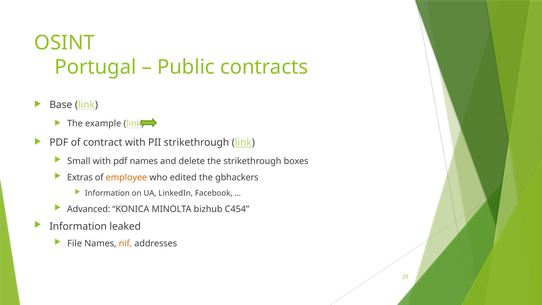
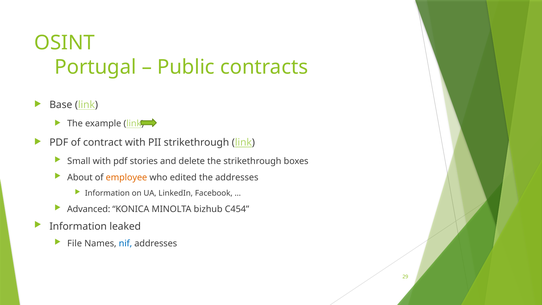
pdf names: names -> stories (144, 161)
Extras: Extras -> About (80, 177)
the gbhackers: gbhackers -> addresses (237, 177)
nif colour: orange -> blue (125, 243)
